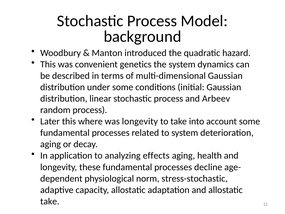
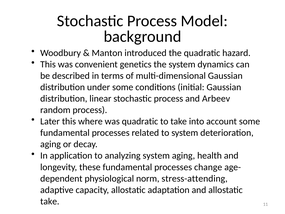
was longevity: longevity -> quadratic (140, 121)
analyzing effects: effects -> system (156, 155)
decline: decline -> change (208, 167)
stress-stochastic: stress-stochastic -> stress-attending (195, 178)
